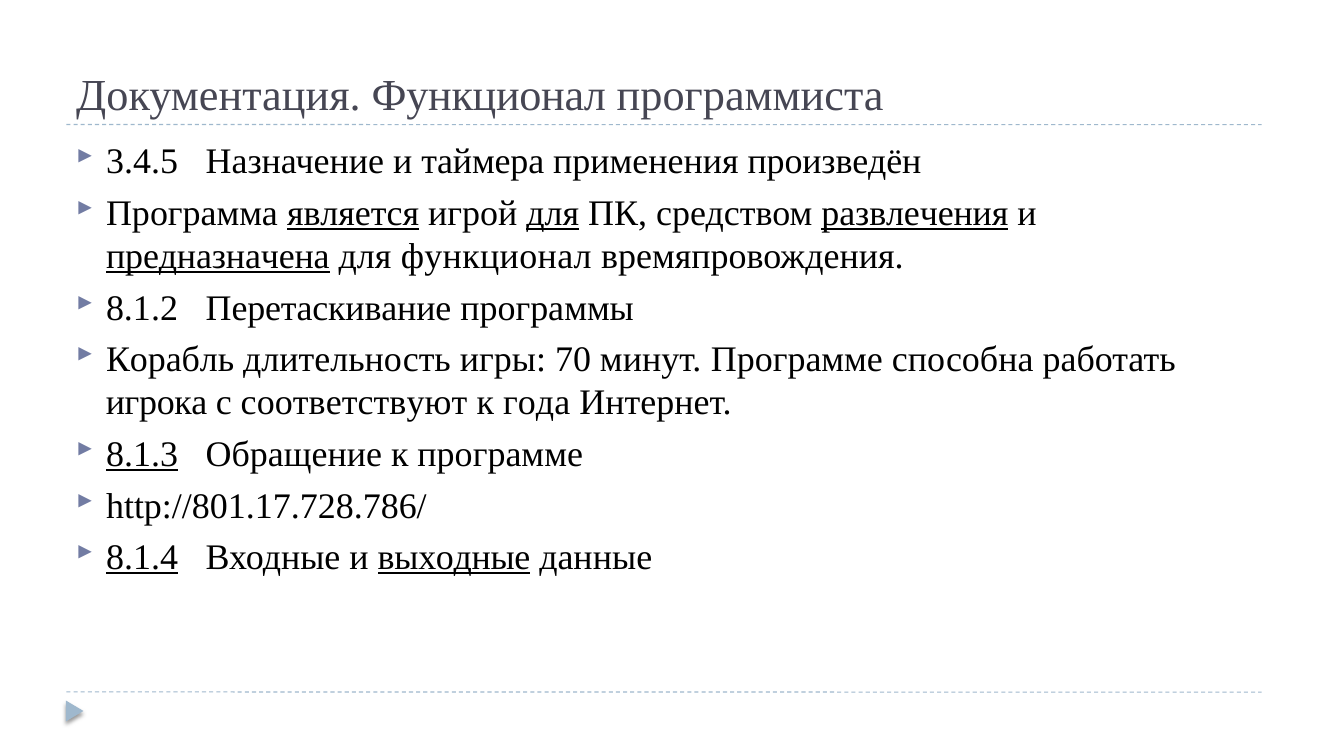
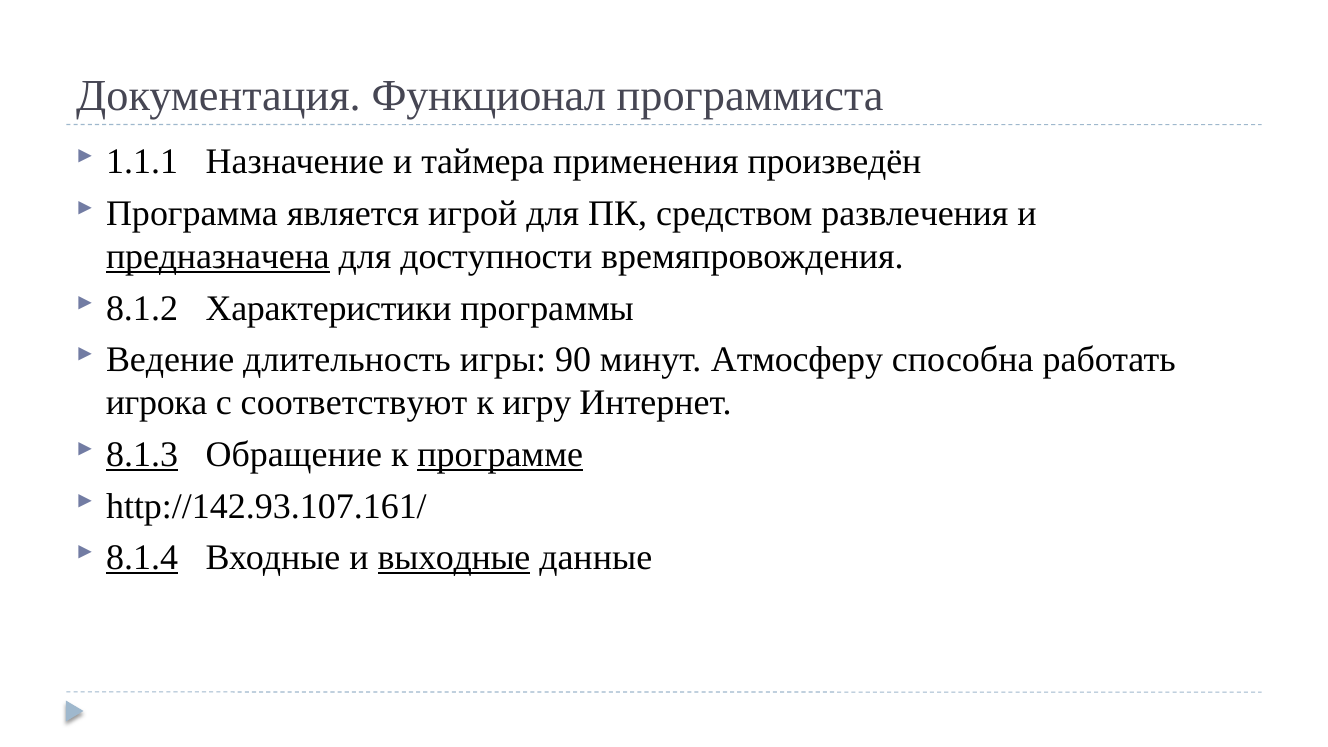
3.4.5: 3.4.5 -> 1.1.1 (142, 162)
является underline: present -> none (353, 213)
для underline: present -> none (553, 213)
развлечения underline: present -> none (915, 213)
для функционал: функционал -> доступности (496, 257)
Перетаскивание: Перетаскивание -> Характеристики (329, 308)
Корабль: Корабль -> Ведение (170, 360)
70: 70 -> 90 (573, 360)
минут Программе: Программе -> Атмосферу (797, 360)
года: года -> игру (537, 403)
программе underline: none -> present (500, 455)
http://801.17.728.786/: http://801.17.728.786/ -> http://142.93.107.161/ (266, 506)
